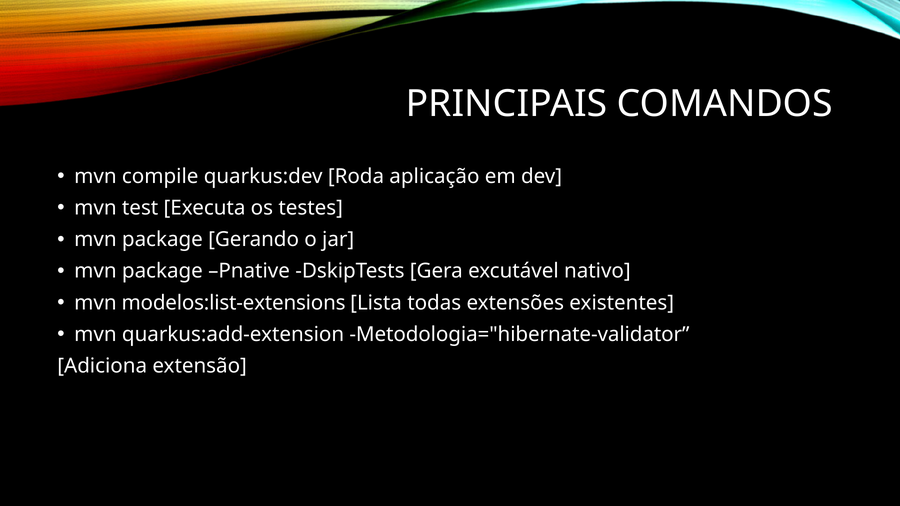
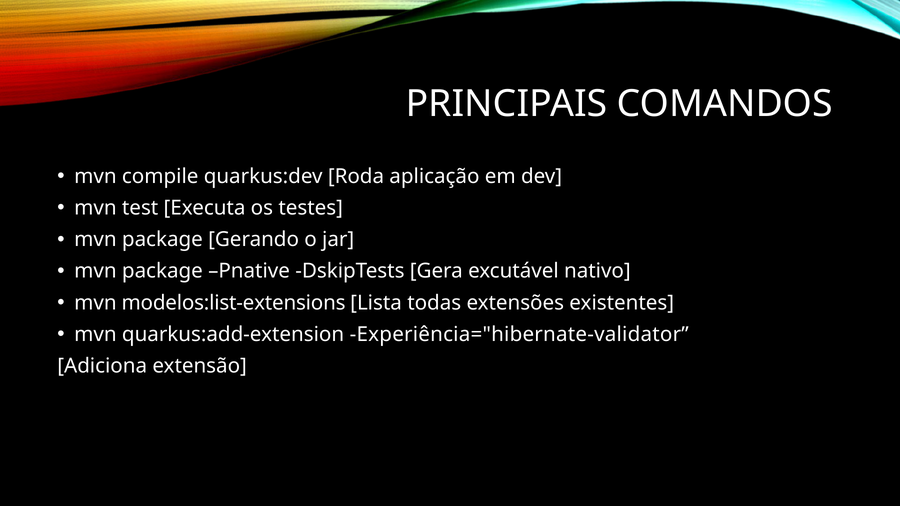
Metodologia="hibernate-validator: Metodologia="hibernate-validator -> Experiência="hibernate-validator (519, 334)
